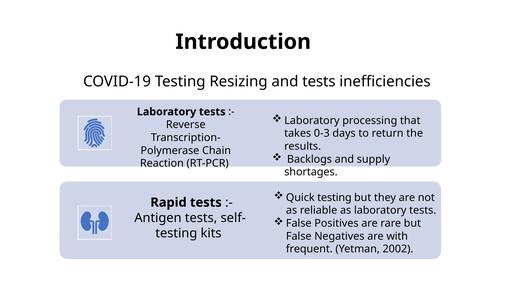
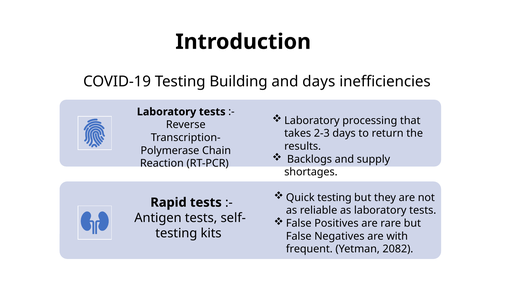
Resizing: Resizing -> Building (239, 81)
and tests: tests -> days (319, 81)
0-3: 0-3 -> 2-3 (322, 133)
2002: 2002 -> 2082 (398, 249)
